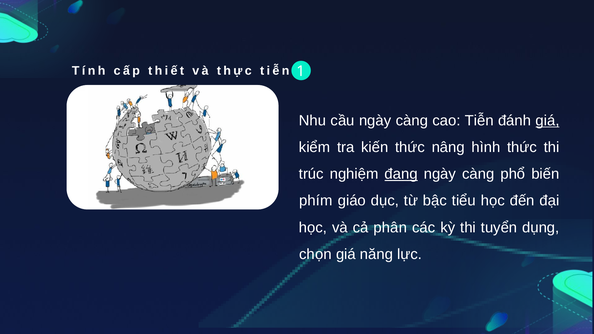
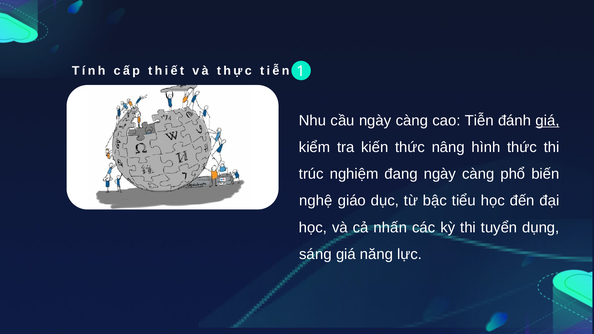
đang underline: present -> none (401, 174)
phím: phím -> nghệ (316, 201)
phân: phân -> nhấn (390, 228)
chọn: chọn -> sáng (315, 254)
